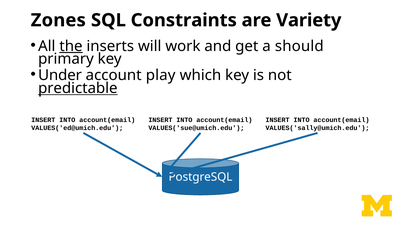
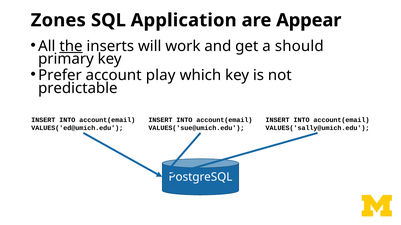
Constraints: Constraints -> Application (184, 20)
Variety: Variety -> Appear (309, 20)
Under: Under -> Prefer (60, 75)
predictable underline: present -> none (78, 88)
